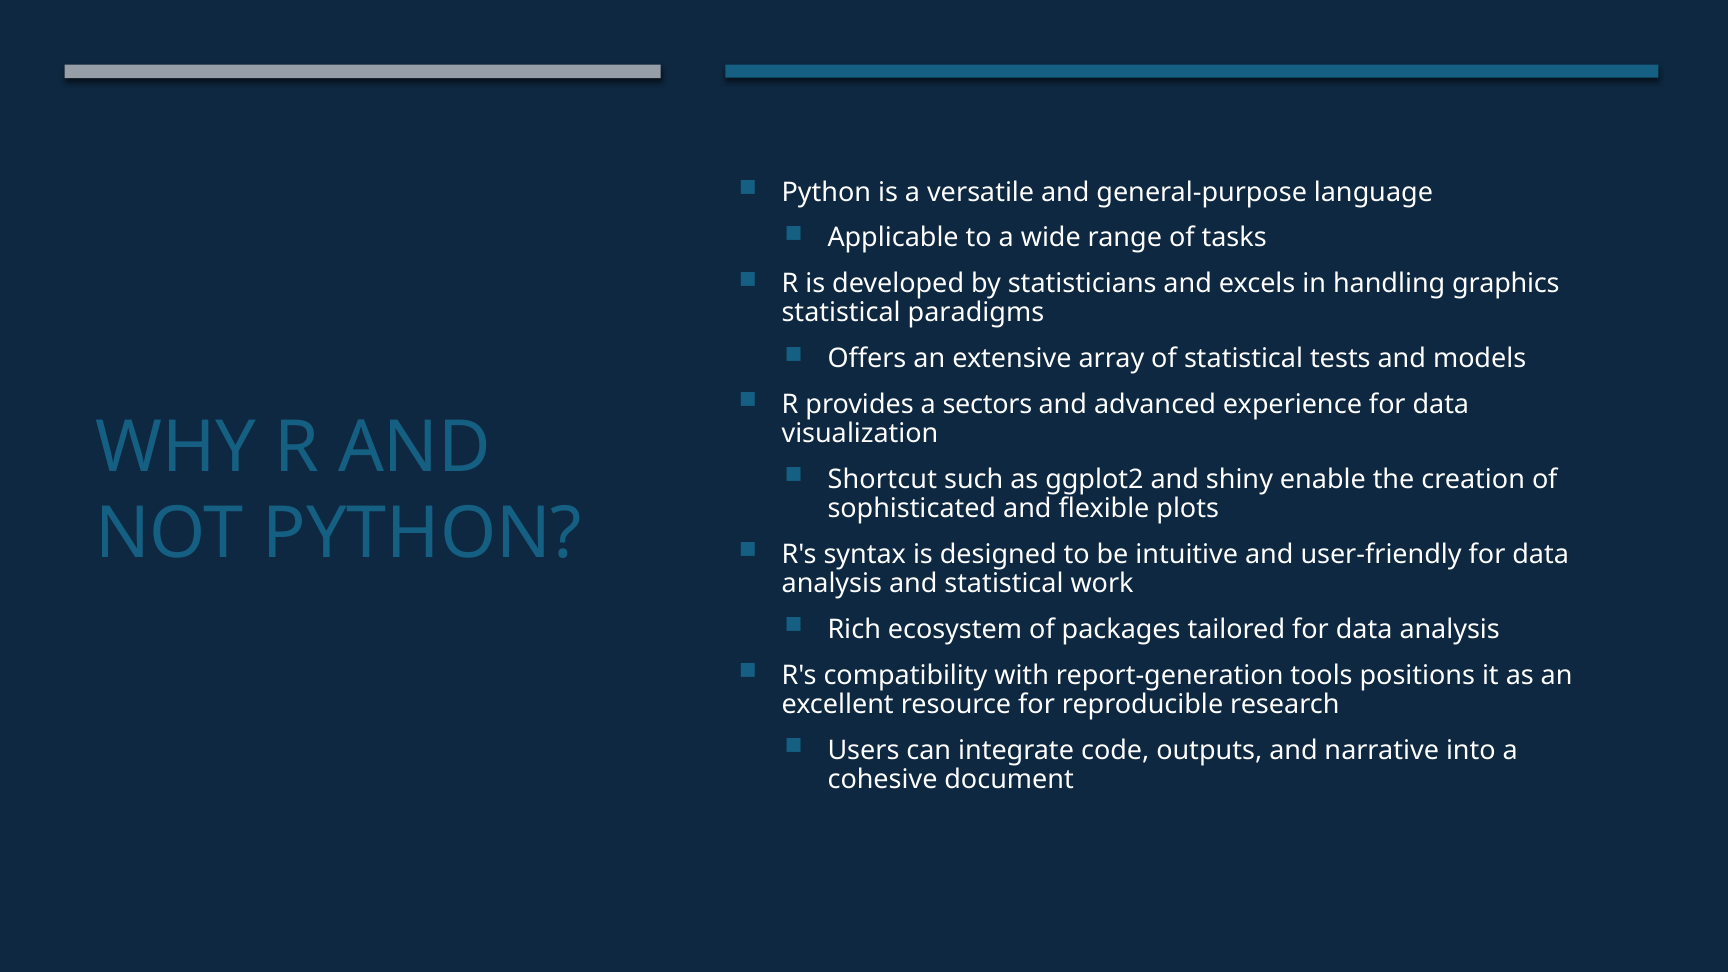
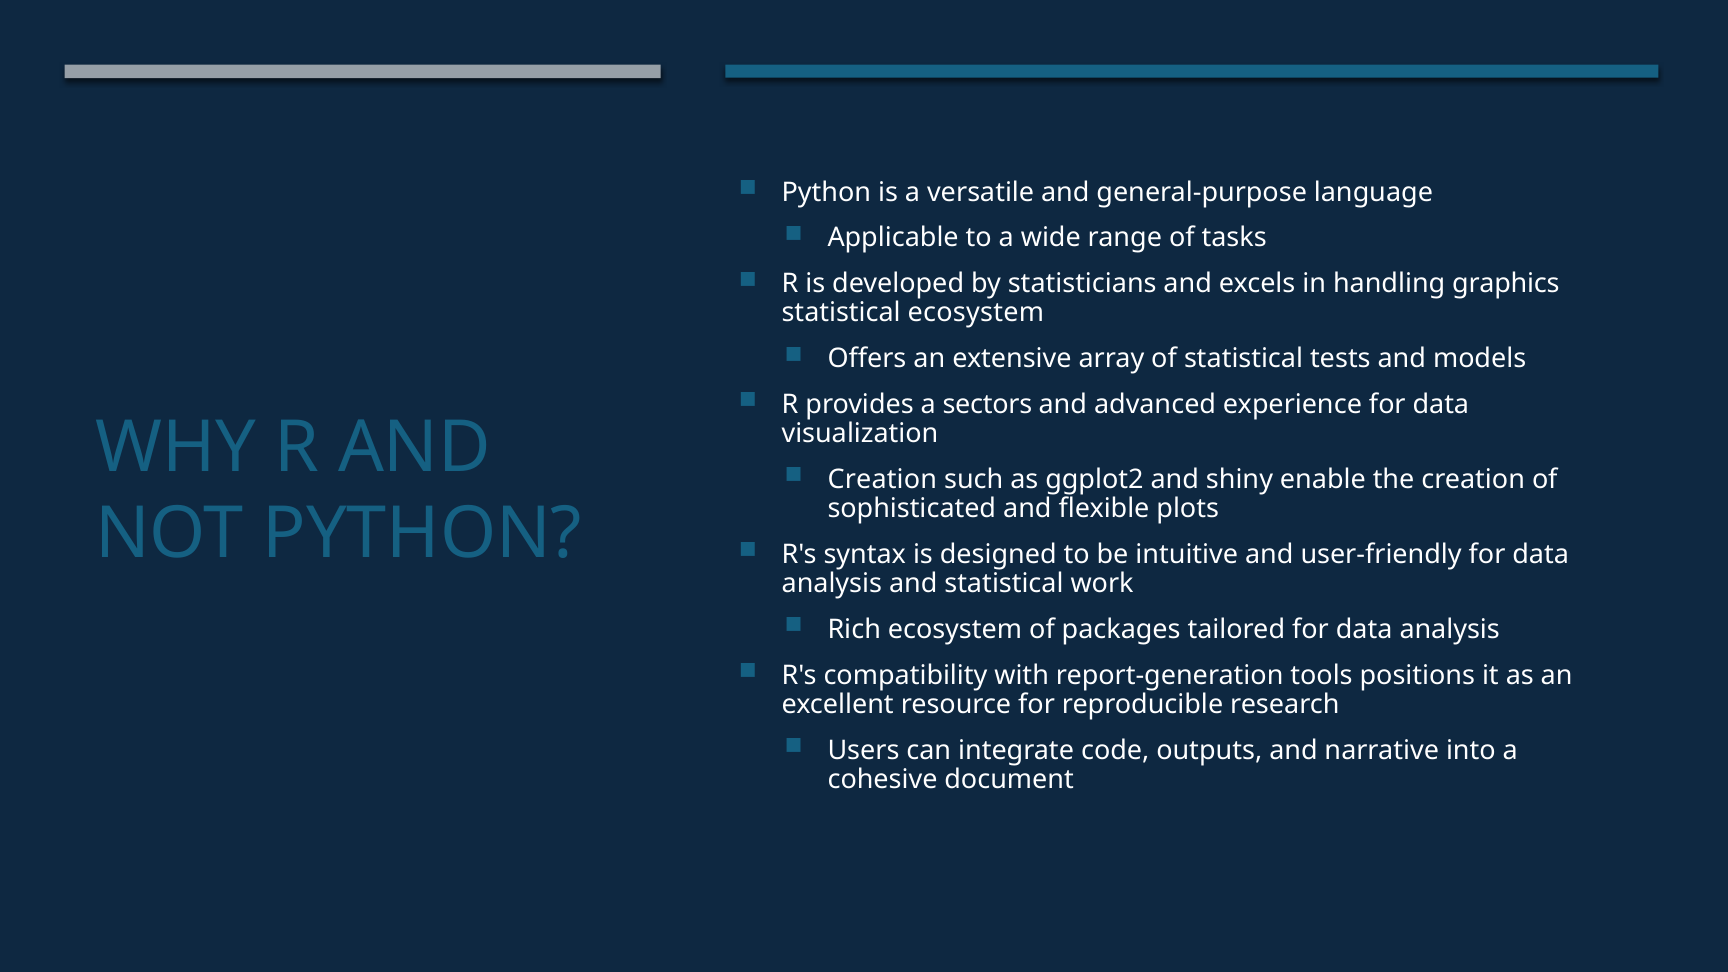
statistical paradigms: paradigms -> ecosystem (976, 313)
Shortcut: Shortcut -> Creation (882, 479)
